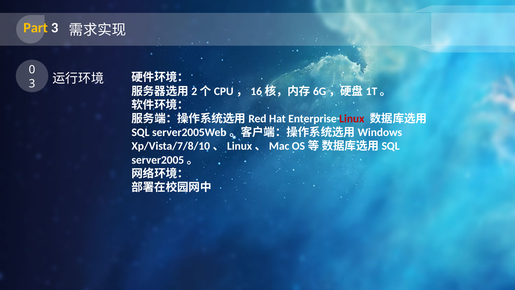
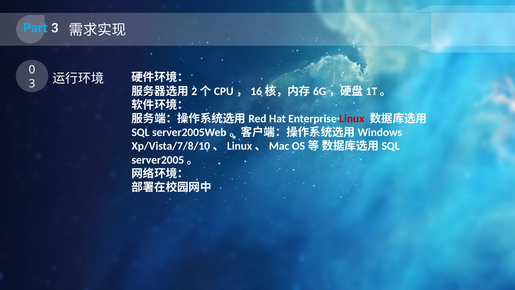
Part colour: yellow -> light blue (36, 28)
